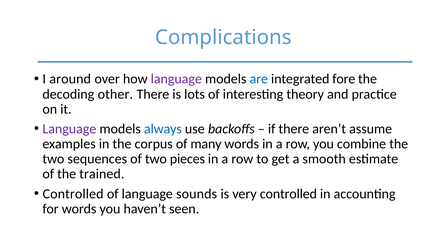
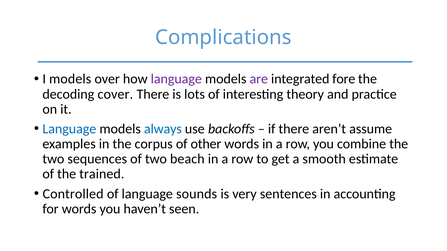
I around: around -> models (70, 79)
are colour: blue -> purple (259, 79)
other: other -> cover (115, 94)
Language colour: purple -> blue (69, 129)
many: many -> other (206, 144)
pieces: pieces -> beach (187, 159)
very controlled: controlled -> sentences (288, 194)
